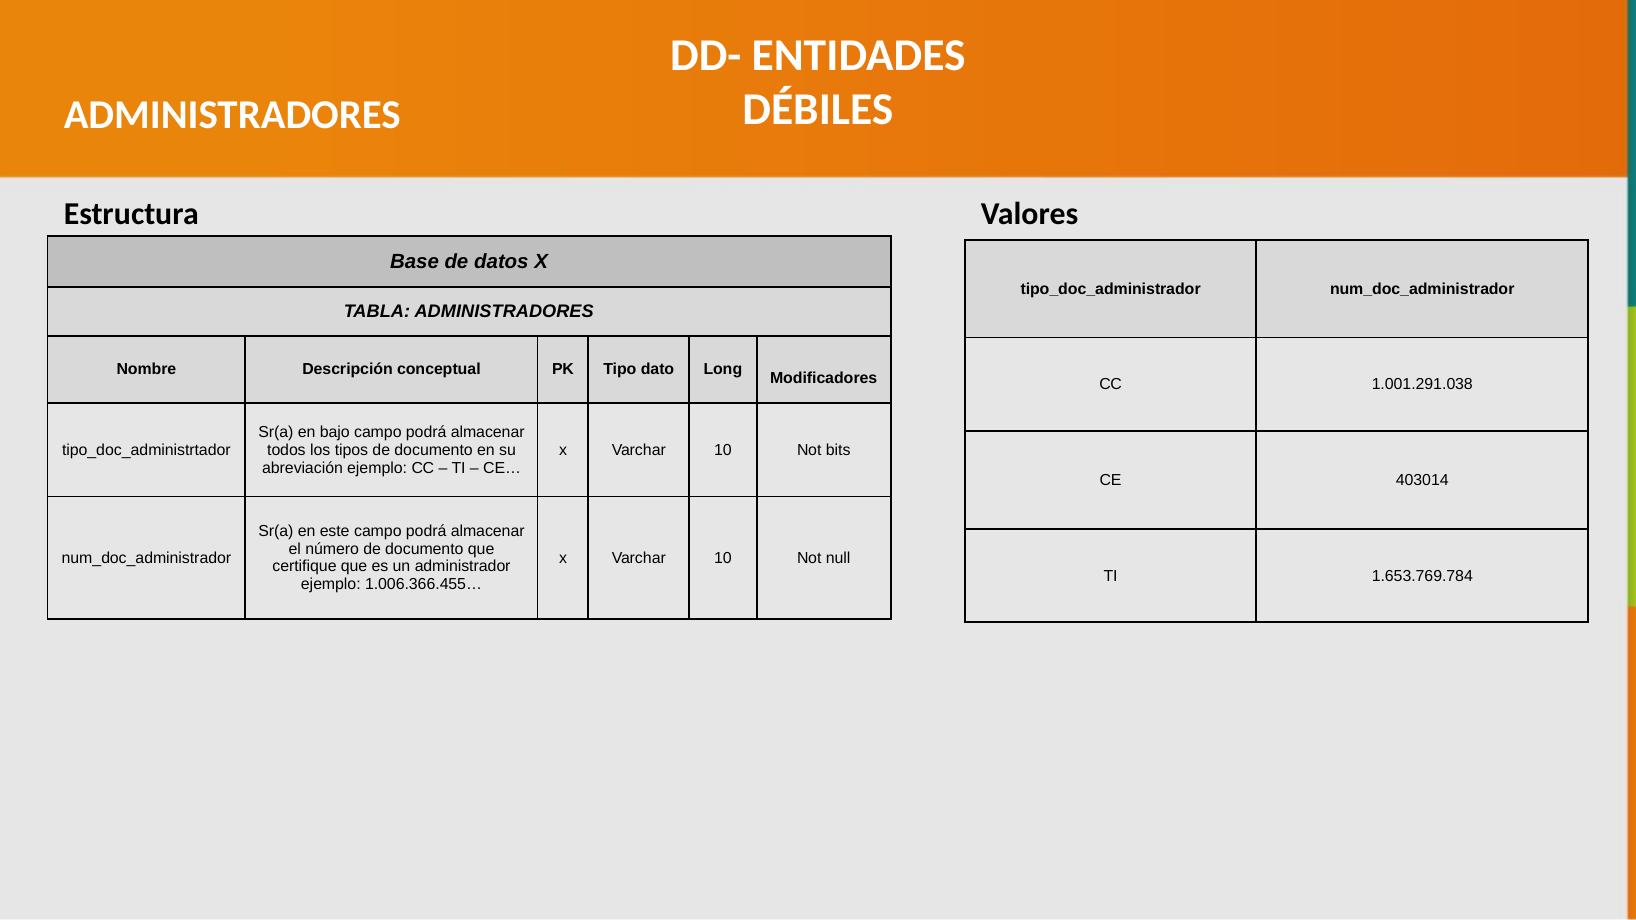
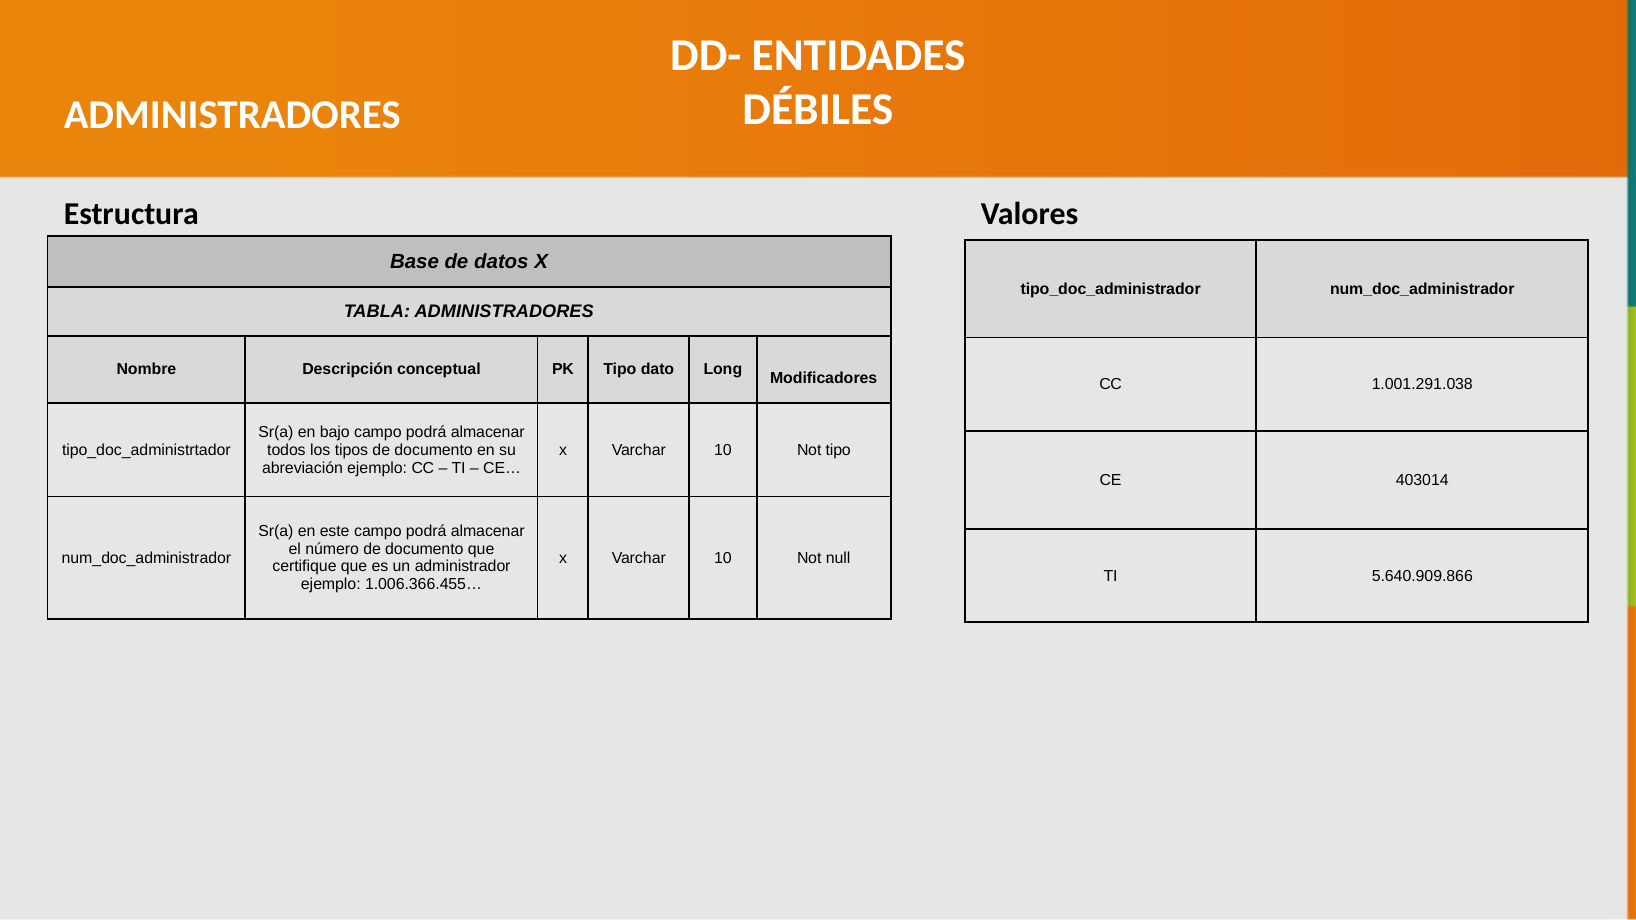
Not bits: bits -> tipo (838, 450)
1.653.769.784: 1.653.769.784 -> 5.640.909.866 (1422, 576)
